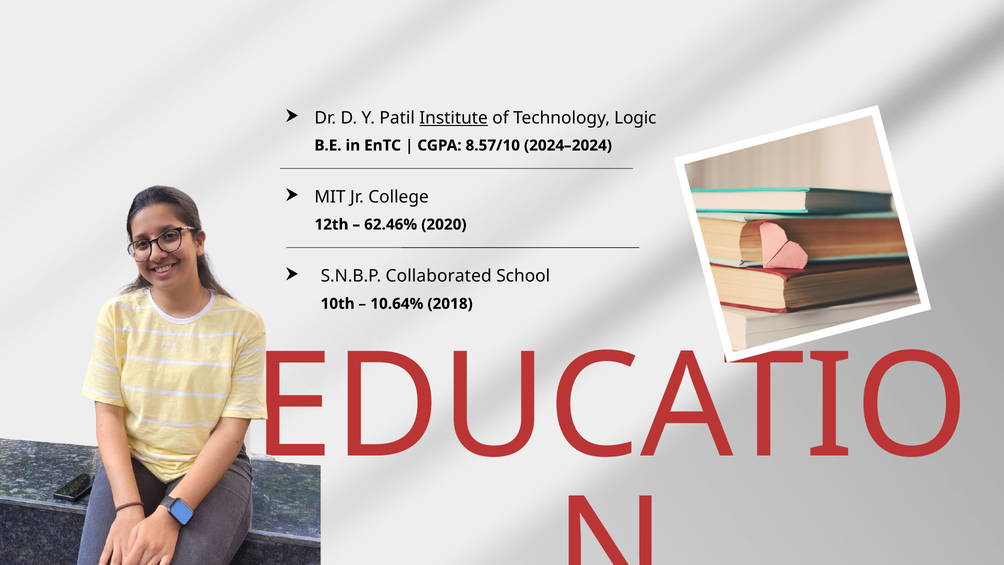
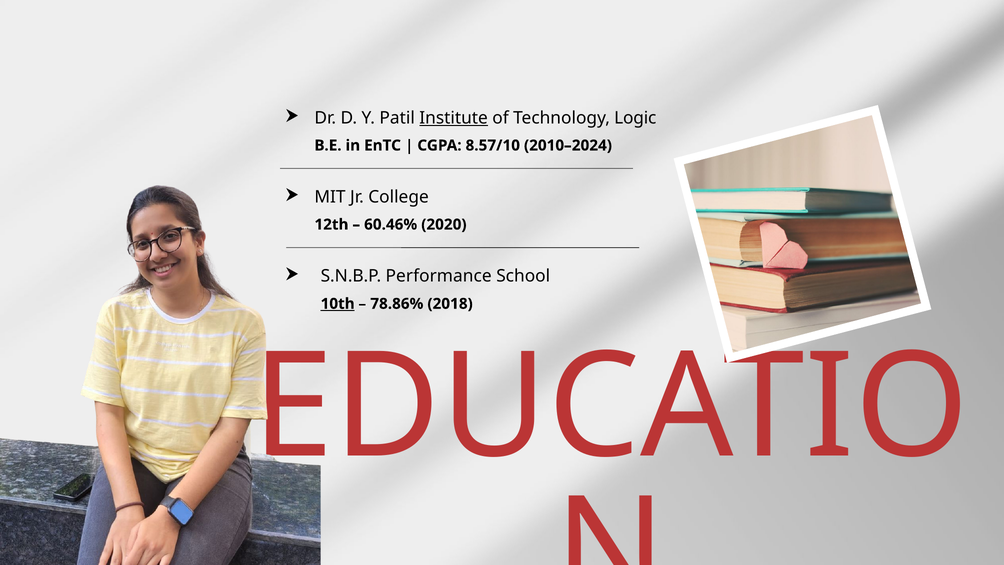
2024–2024: 2024–2024 -> 2010–2024 (568, 145)
62.46%: 62.46% -> 60.46% (391, 224)
Collaborated: Collaborated -> Performance (439, 276)
10th underline: none -> present (338, 304)
10.64%: 10.64% -> 78.86% (397, 304)
